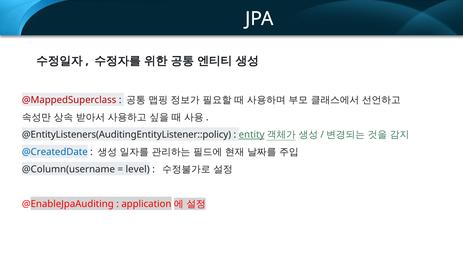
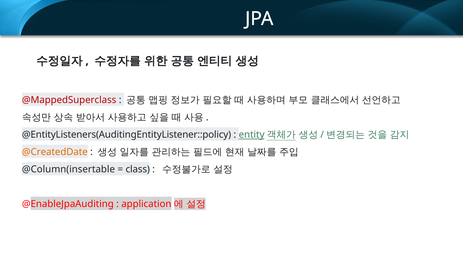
@CreatedDate colour: blue -> orange (55, 152)
@Column(username: @Column(username -> @Column(insertable (68, 170)
level: level -> class (138, 170)
